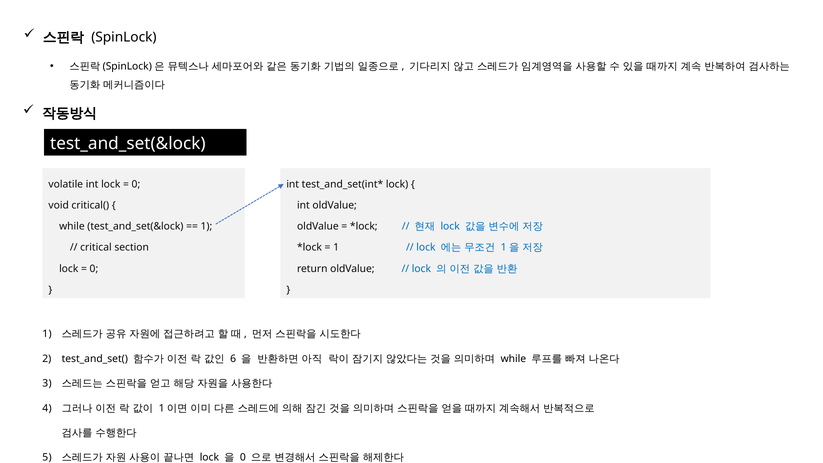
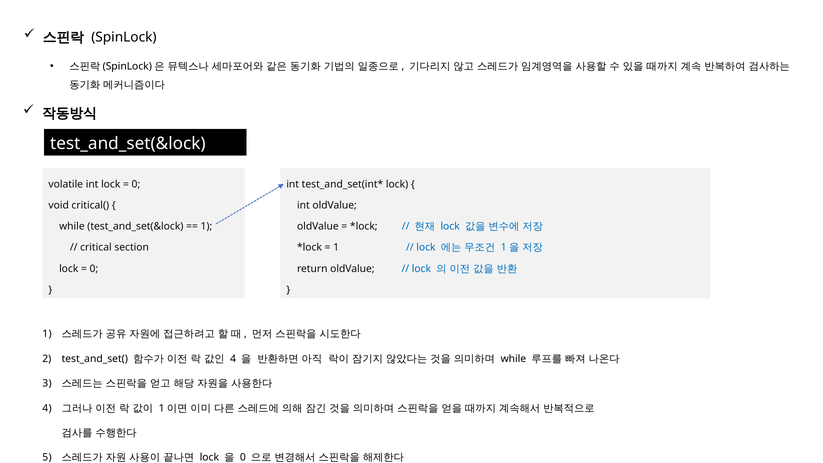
6: 6 -> 4 (233, 359)
